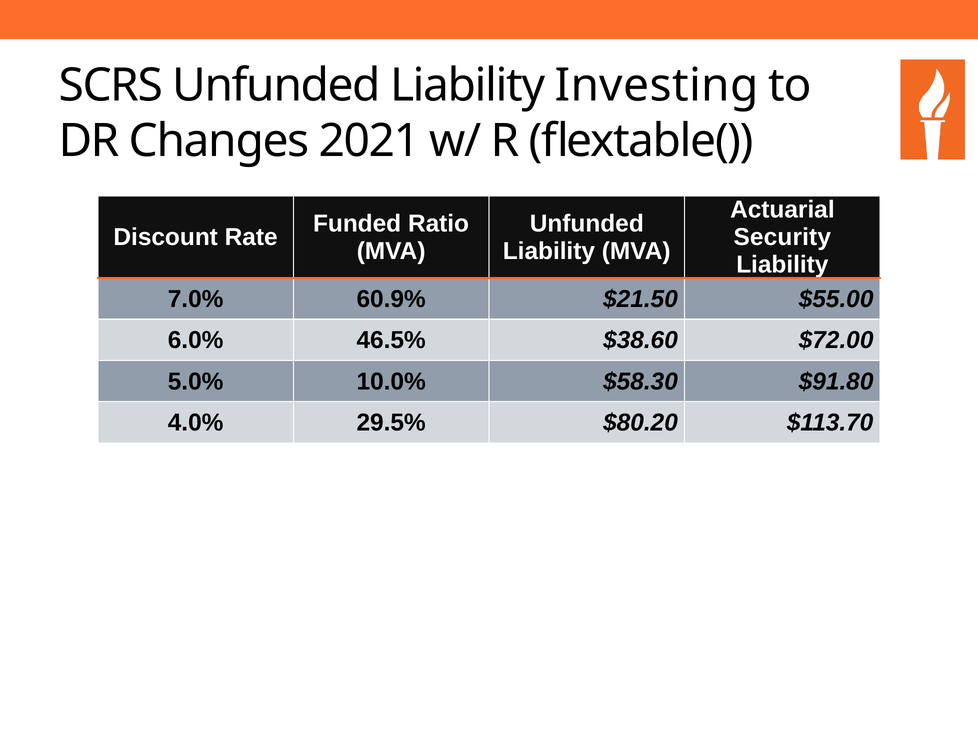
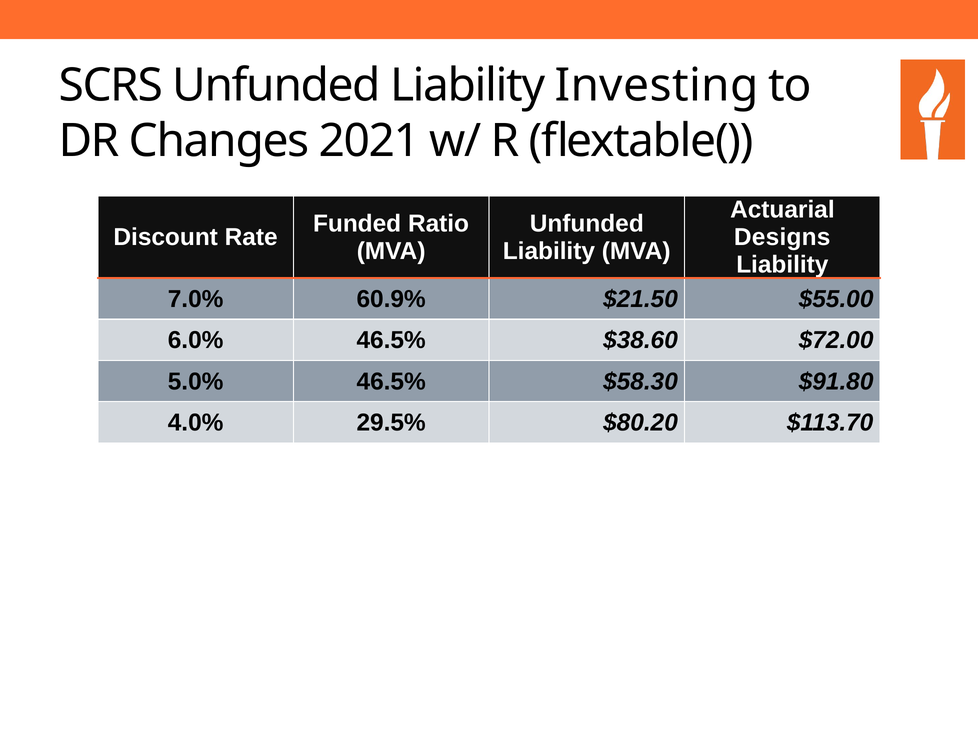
Security: Security -> Designs (782, 237)
5.0% 10.0%: 10.0% -> 46.5% (391, 381)
